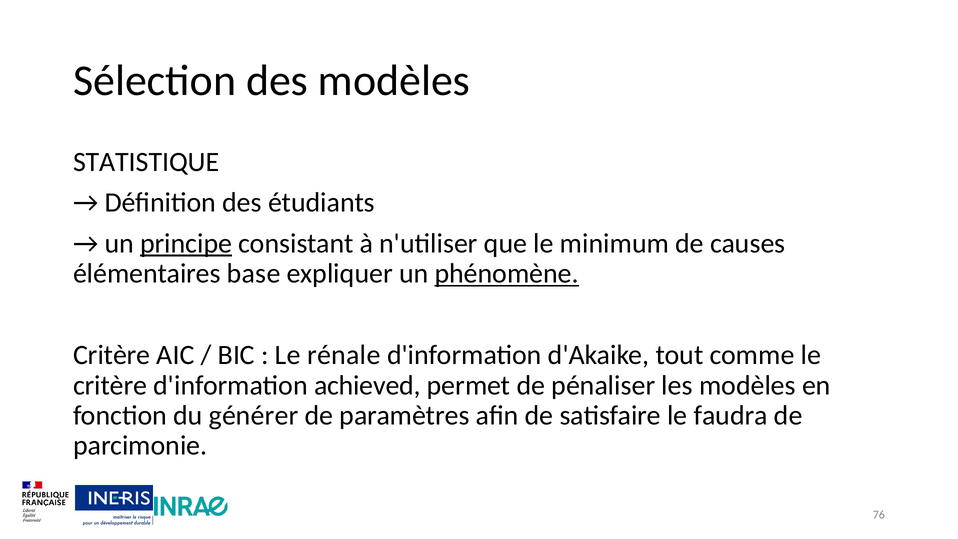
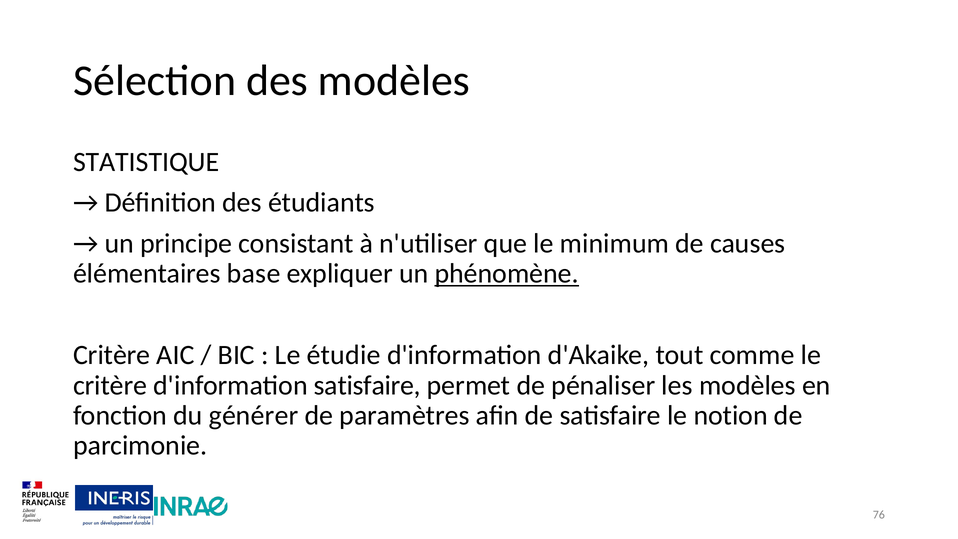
principe underline: present -> none (186, 243)
rénale: rénale -> étudie (344, 355)
d'information achieved: achieved -> satisfaire (367, 385)
faudra: faudra -> notion (731, 415)
